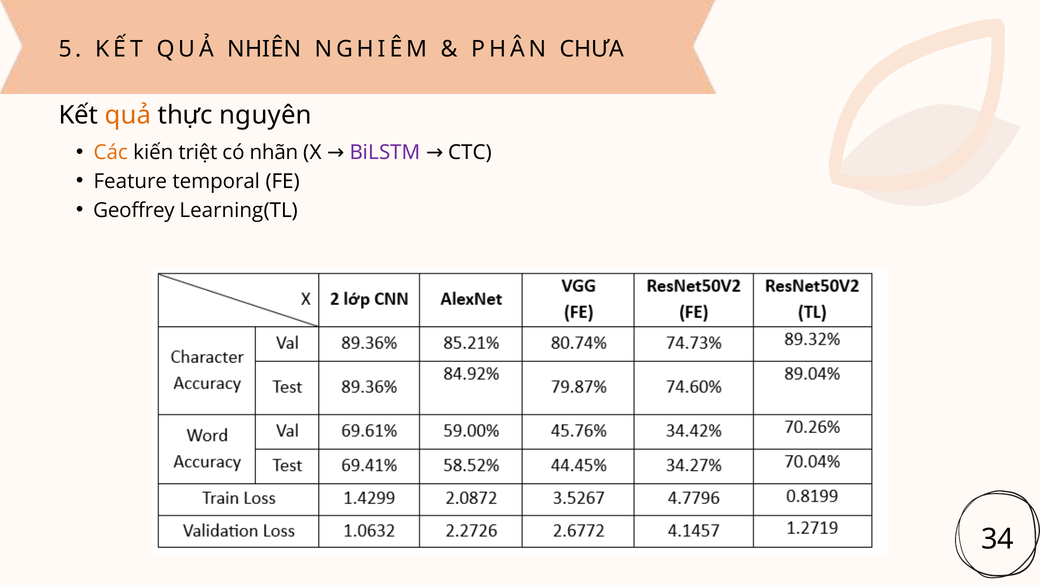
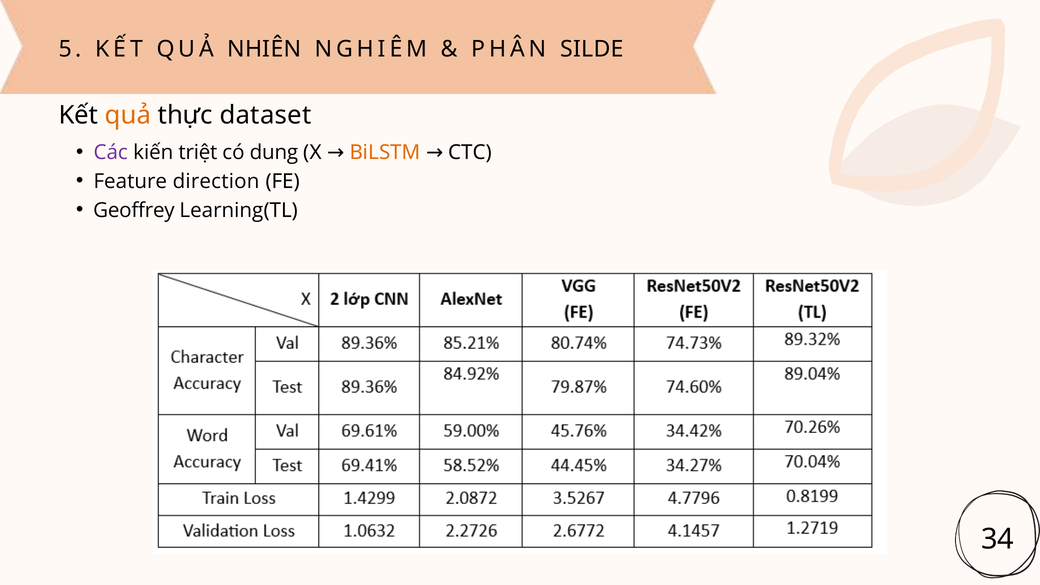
CHƯA: CHƯA -> SILDE (592, 49)
nguyên: nguyên -> dataset (266, 115)
Các colour: orange -> purple (111, 152)
nhãn: nhãn -> dung (274, 152)
BiLSTM colour: purple -> orange (385, 152)
temporal: temporal -> direction (216, 181)
